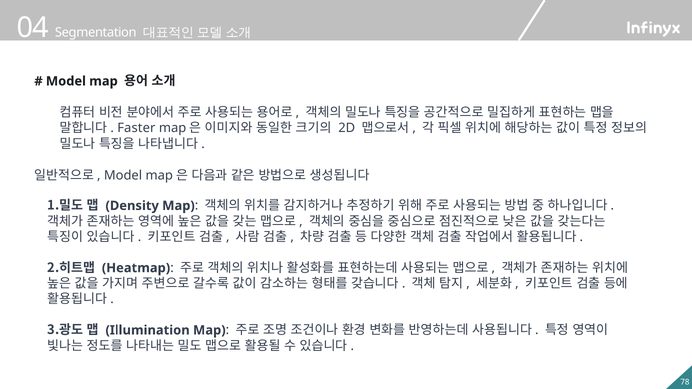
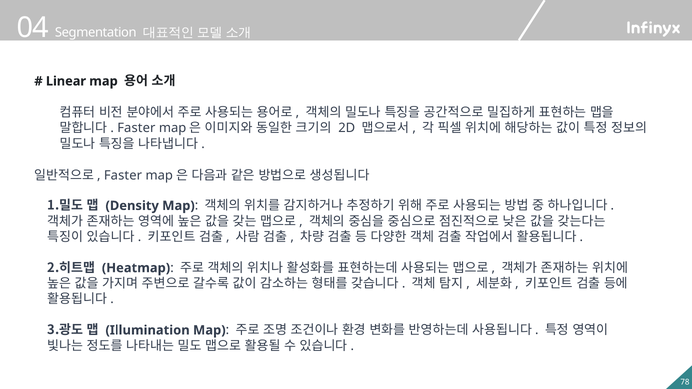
Model: Model -> Linear (66, 81)
Model: Model -> Faster (123, 176)
